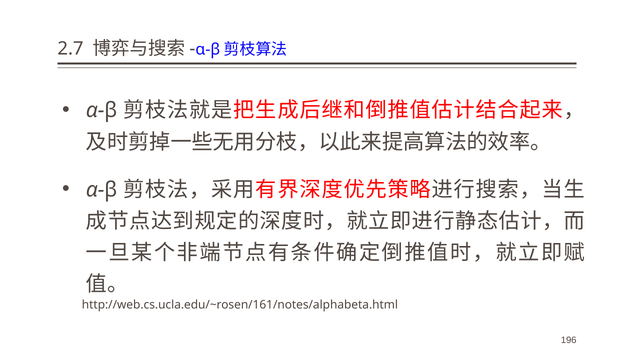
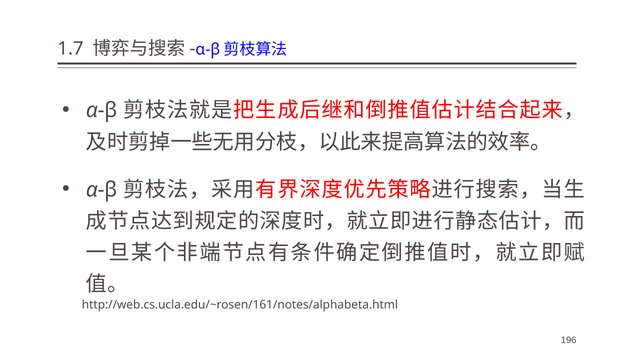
2.7: 2.7 -> 1.7 (70, 49)
